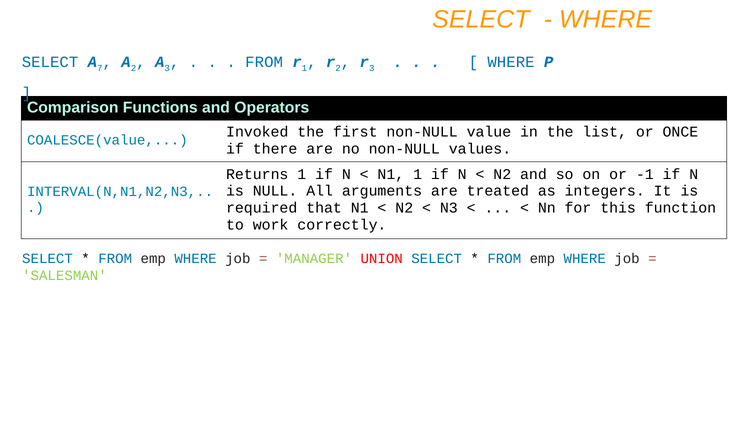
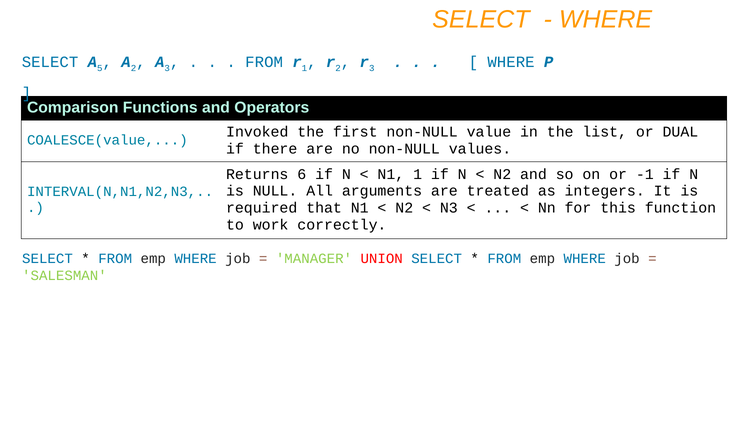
7: 7 -> 5 (100, 68)
ONCE: ONCE -> DUAL (680, 132)
Returns 1: 1 -> 6 (302, 174)
